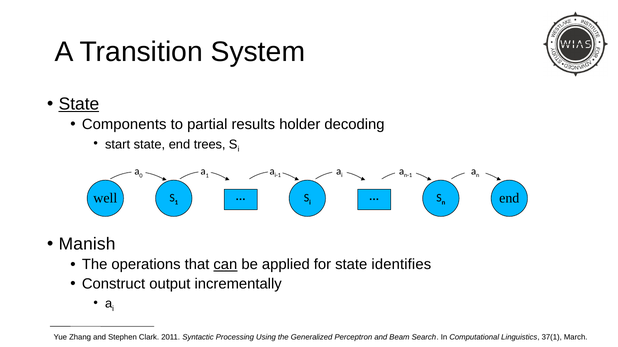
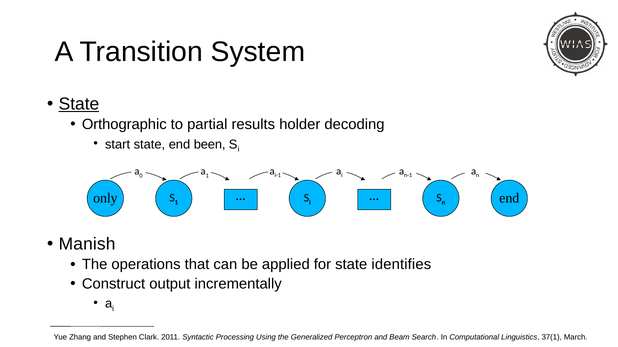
Components: Components -> Orthographic (124, 125)
trees: trees -> been (210, 145)
well: well -> only (105, 199)
can underline: present -> none (225, 265)
